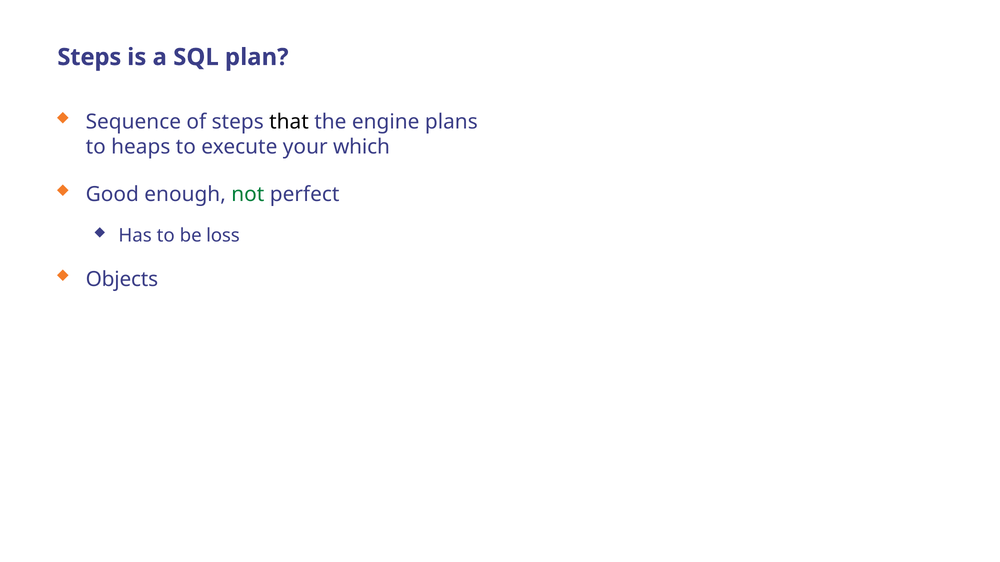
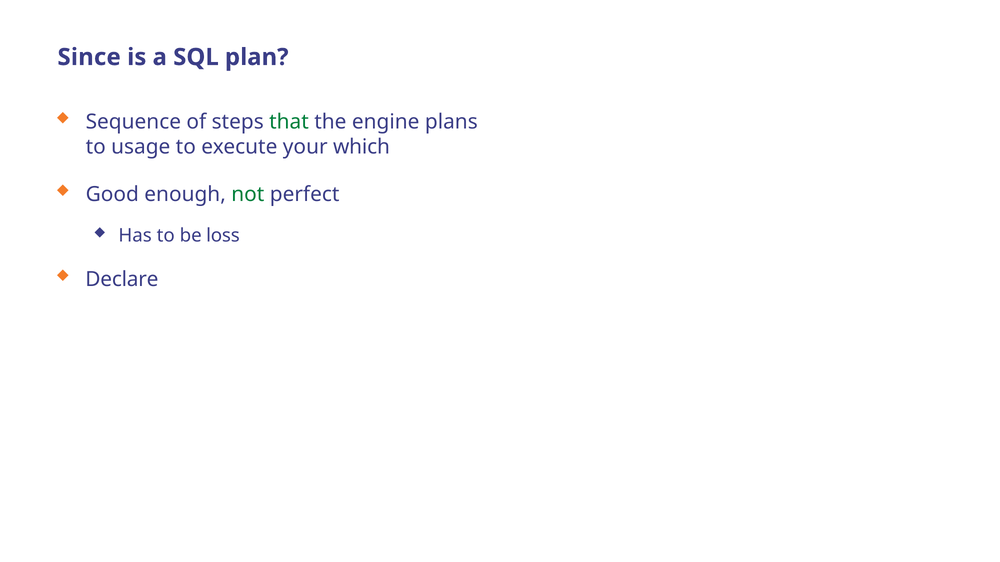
Steps: Steps -> Since (89, 57)
that colour: black -> green (289, 122)
heaps: heaps -> usage (141, 147)
Objects: Objects -> Declare (122, 280)
